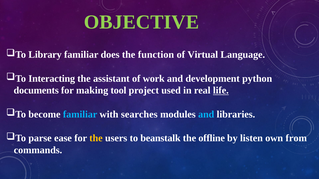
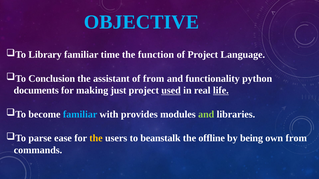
OBJECTIVE colour: light green -> light blue (141, 22)
does: does -> time (110, 55)
of Virtual: Virtual -> Project (203, 55)
Interacting: Interacting -> Conclusion (52, 79)
of work: work -> from (154, 79)
development: development -> functionality (213, 79)
tool: tool -> just (118, 91)
used underline: none -> present (171, 91)
searches: searches -> provides (139, 115)
and colour: light blue -> light green (206, 115)
listen: listen -> being (252, 138)
